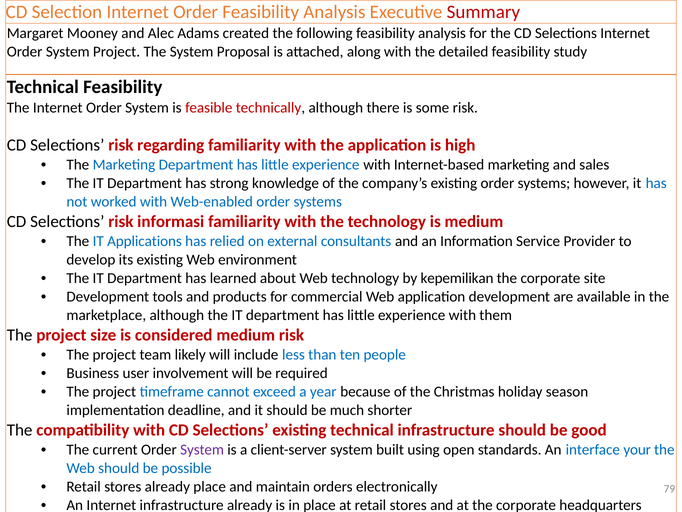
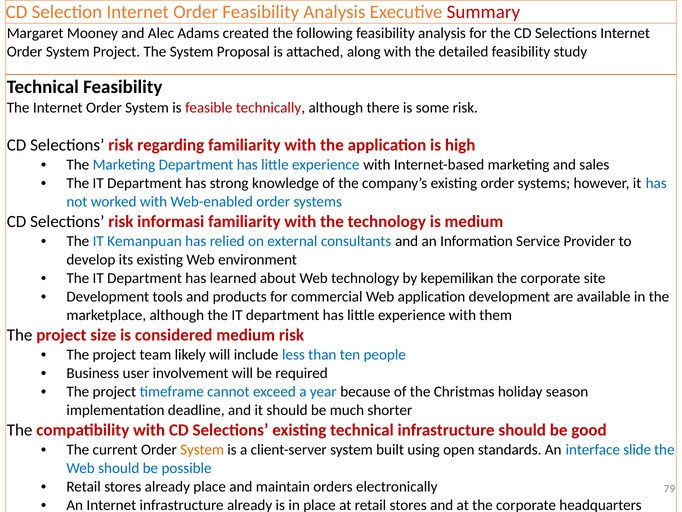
Applications: Applications -> Kemanpuan (144, 241)
System colour: purple -> orange (202, 449)
your: your -> slide (637, 449)
